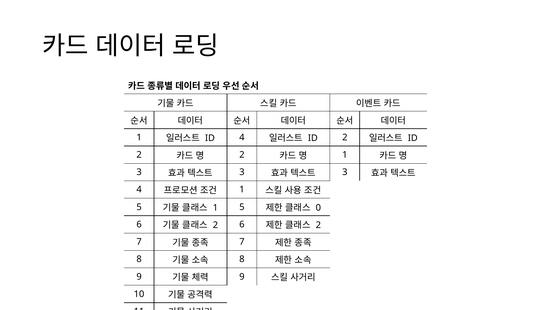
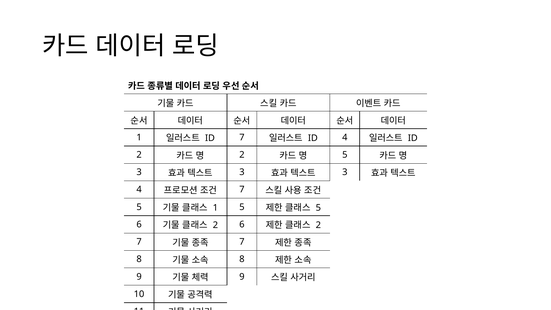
ID 4: 4 -> 7 (242, 137)
2: 2 -> 4 (345, 137)
1: 1 -> 5 (345, 155)
1: 1 -> 7 (242, 190)
0: 0 -> 5 (318, 208)
